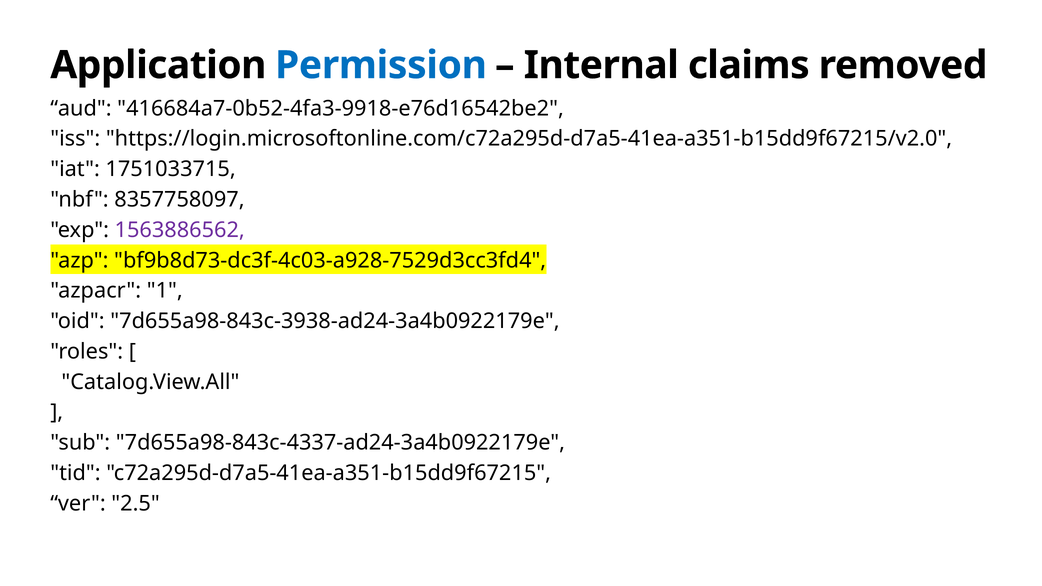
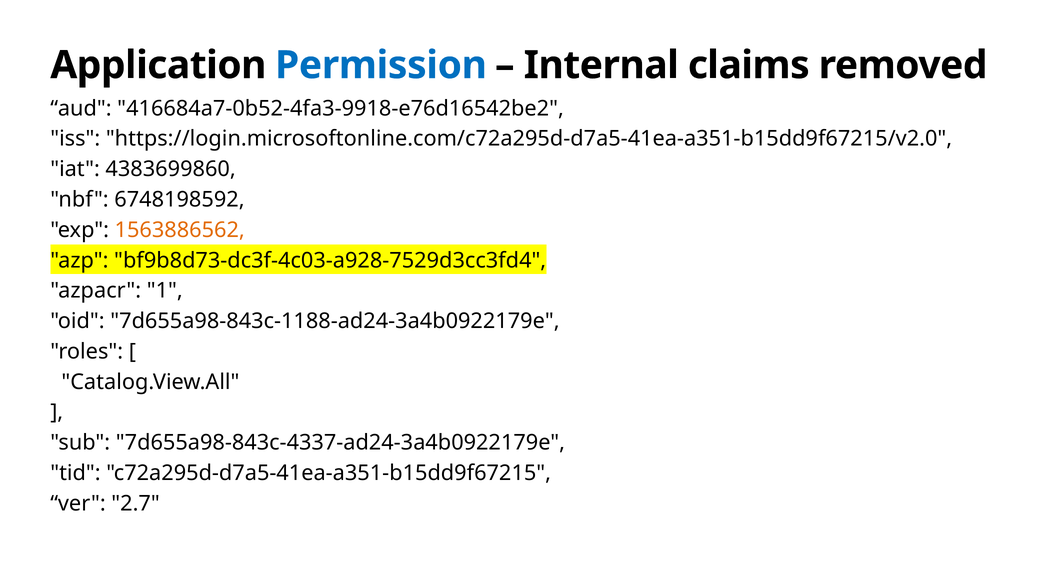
1751033715: 1751033715 -> 4383699860 (171, 169)
8357758097: 8357758097 -> 6748198592 (179, 200)
1563886562 colour: purple -> orange (180, 230)
7d655a98-843c-3938-ad24-3a4b0922179e: 7d655a98-843c-3938-ad24-3a4b0922179e -> 7d655a98-843c-1188-ad24-3a4b0922179e (335, 321)
2.5: 2.5 -> 2.7 (136, 504)
